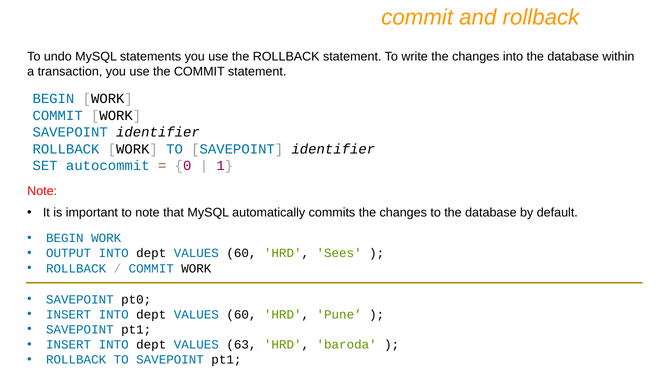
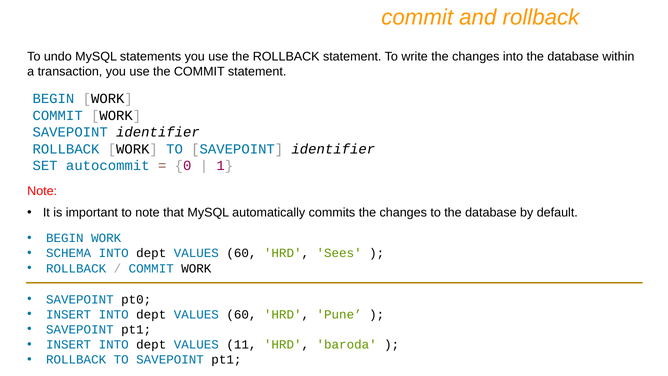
OUTPUT: OUTPUT -> SCHEMA (69, 253)
63: 63 -> 11 (241, 344)
